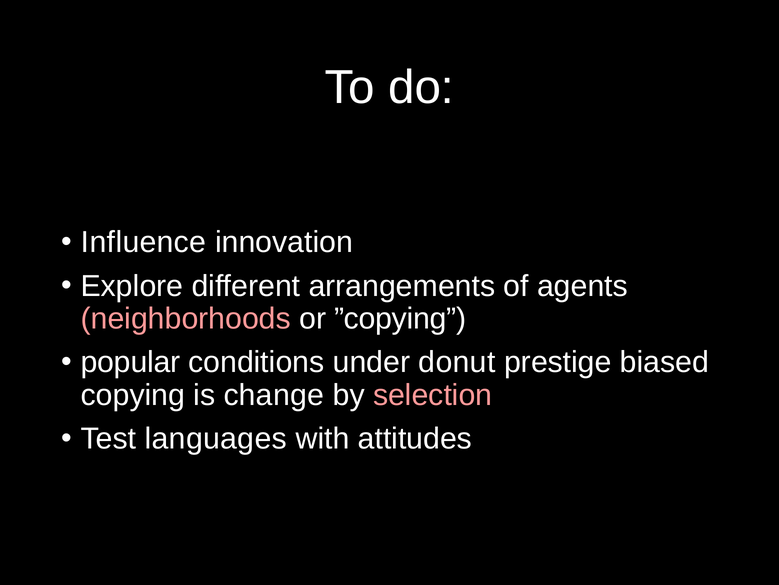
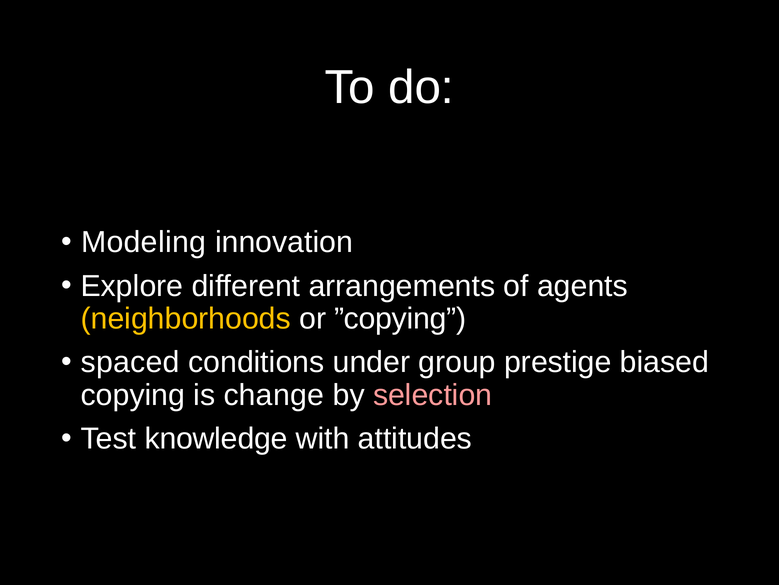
Influence: Influence -> Modeling (144, 242)
neighborhoods colour: pink -> yellow (186, 318)
popular: popular -> spaced (130, 362)
donut: donut -> group (457, 362)
languages: languages -> knowledge (216, 438)
